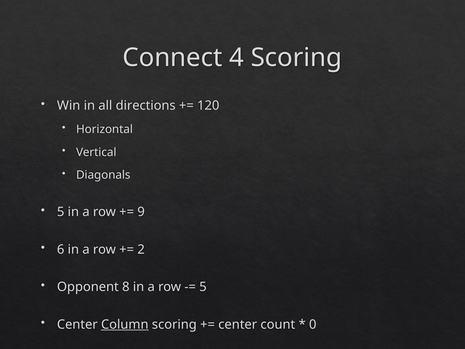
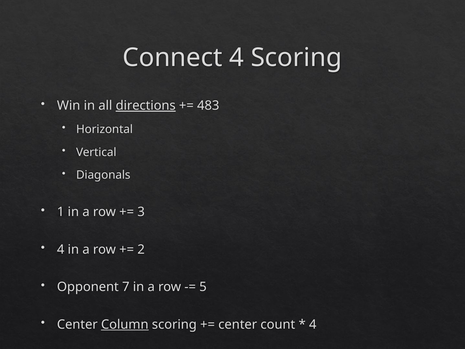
directions underline: none -> present (146, 106)
120: 120 -> 483 (208, 106)
5: 5 -> 1 (61, 212)
9: 9 -> 3 (141, 212)
6: 6 -> 4 (61, 249)
8: 8 -> 7 (126, 287)
0: 0 -> 4 (313, 324)
